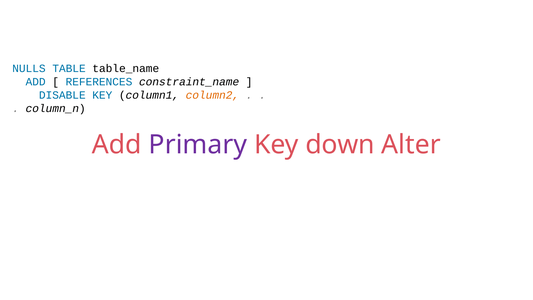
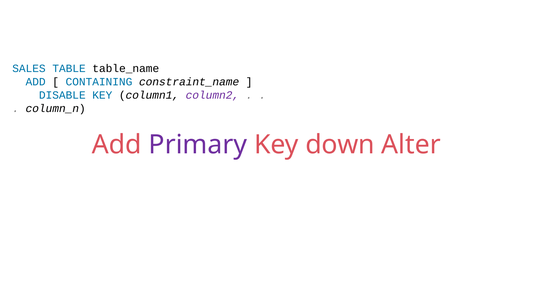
NULLS: NULLS -> SALES (29, 69)
REFERENCES: REFERENCES -> CONTAINING (99, 82)
column2 colour: orange -> purple (212, 95)
